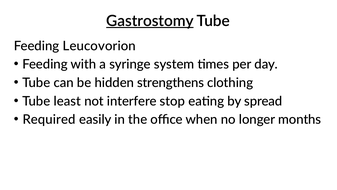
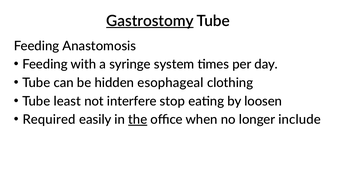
Leucovorion: Leucovorion -> Anastomosis (99, 46)
strengthens: strengthens -> esophageal (170, 83)
spread: spread -> loosen (263, 101)
the underline: none -> present (138, 119)
months: months -> include (300, 119)
